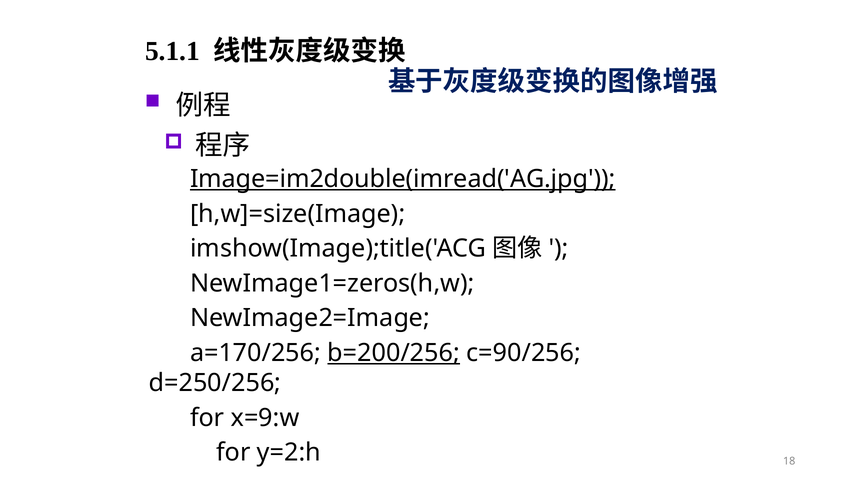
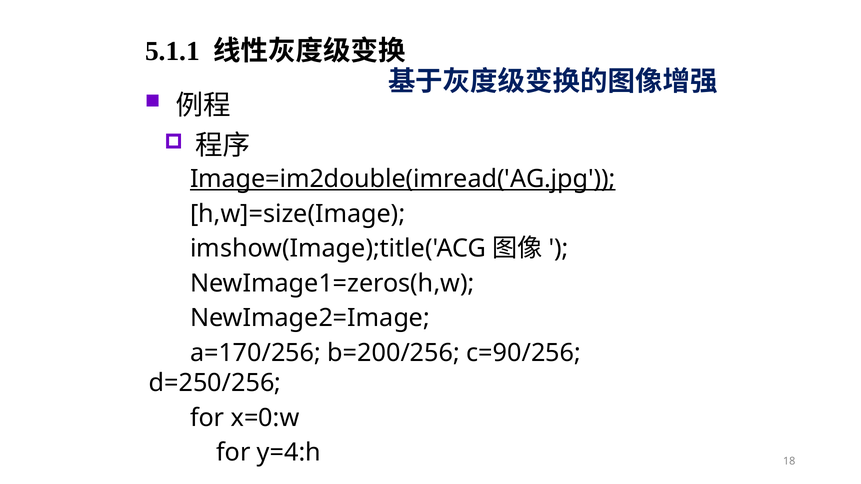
b=200/256 underline: present -> none (394, 353)
x=9:w: x=9:w -> x=0:w (265, 418)
y=2:h: y=2:h -> y=4:h (289, 453)
